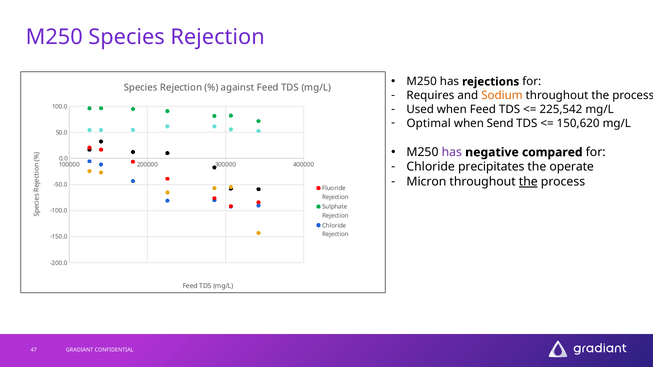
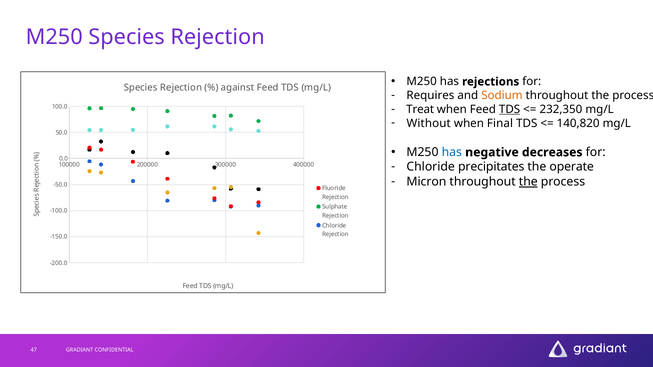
Used: Used -> Treat (420, 109)
TDS underline: none -> present (510, 109)
225,542: 225,542 -> 232,350 (561, 109)
Optimal: Optimal -> Without (429, 123)
Send: Send -> Final (500, 123)
150,620: 150,620 -> 140,820 (578, 123)
has colour: purple -> blue (452, 152)
compared: compared -> decreases (552, 152)
